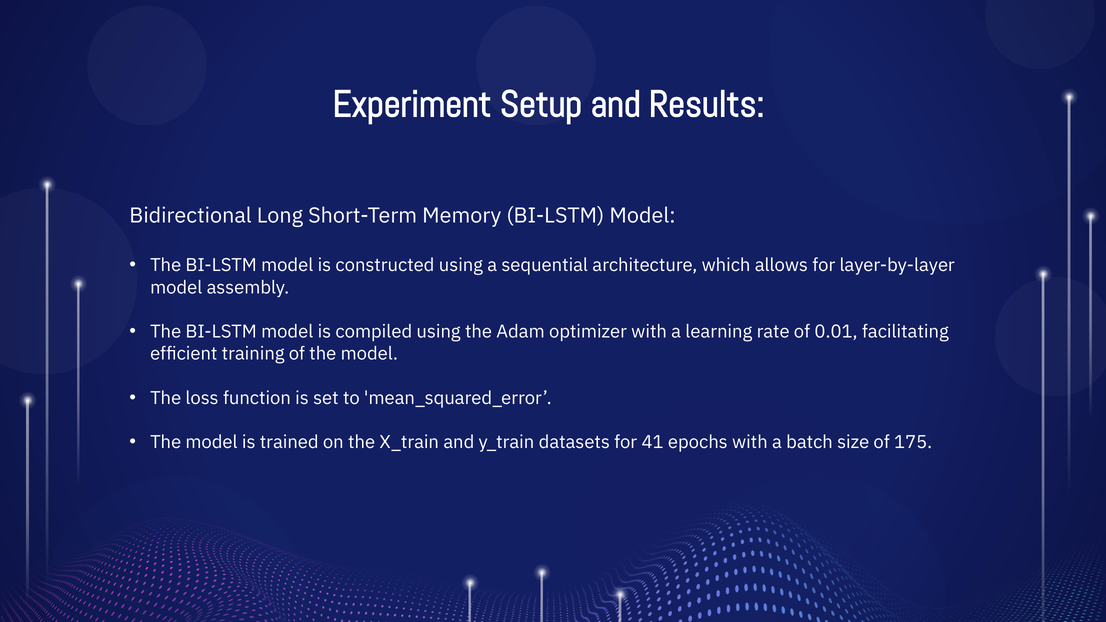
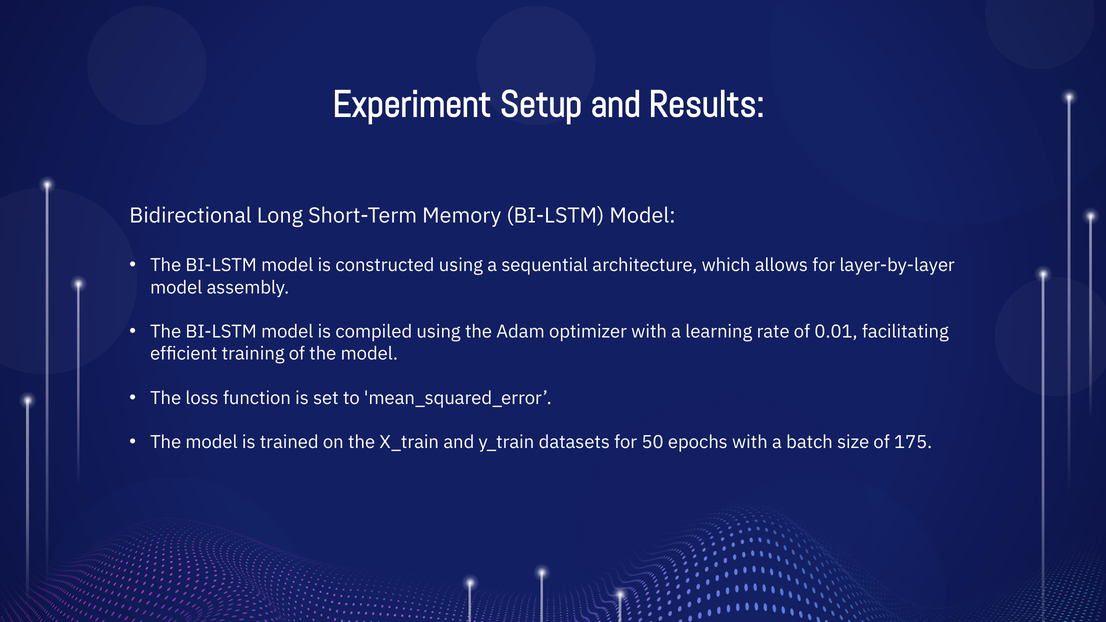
41: 41 -> 50 (653, 442)
